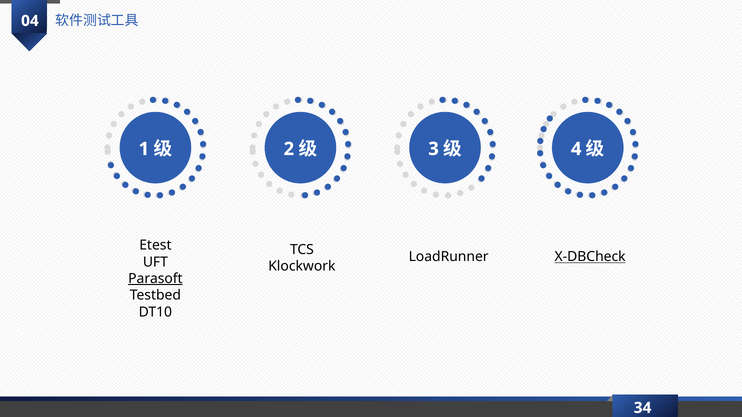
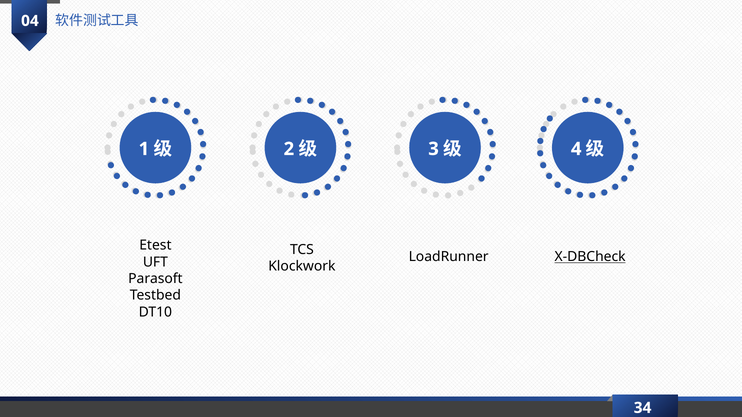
Parasoft underline: present -> none (155, 279)
